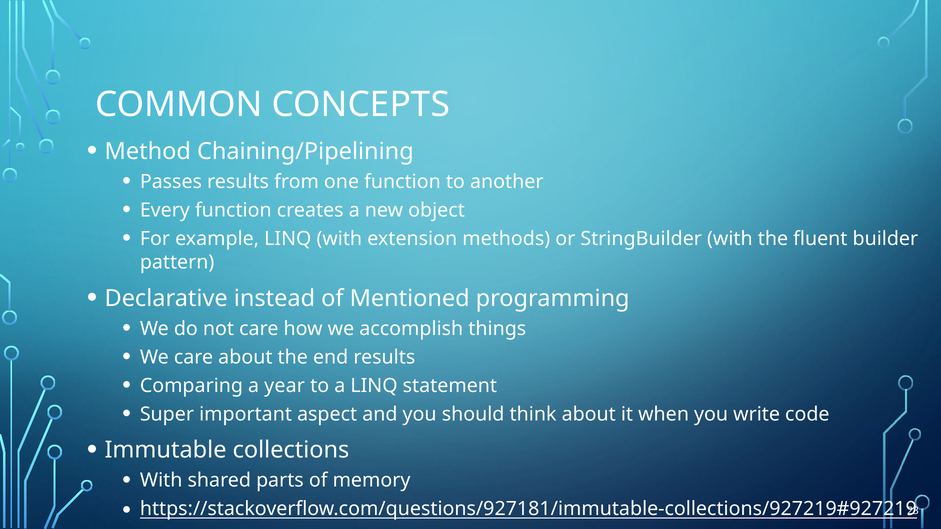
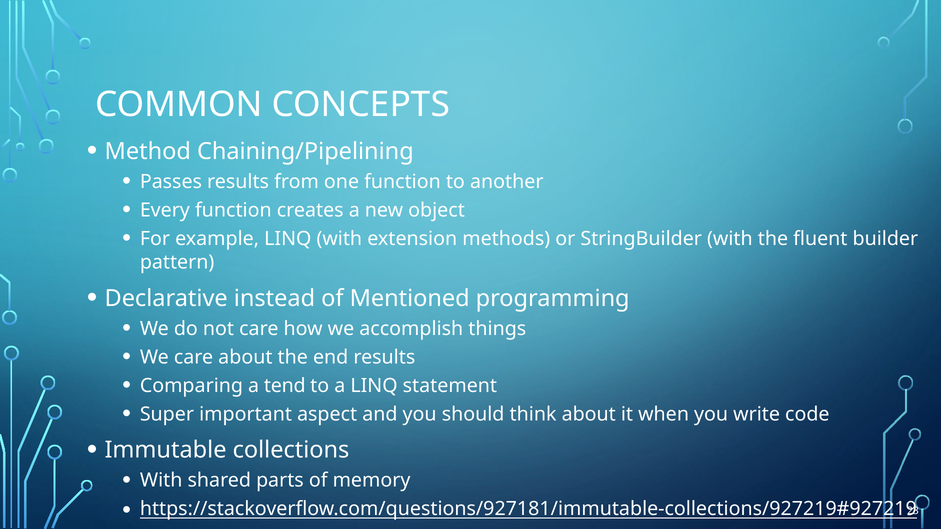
year: year -> tend (285, 386)
